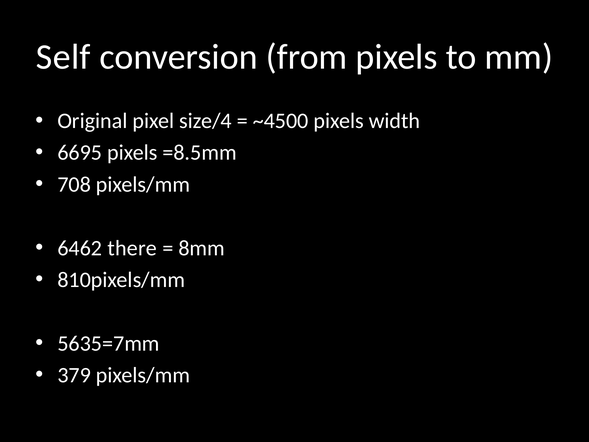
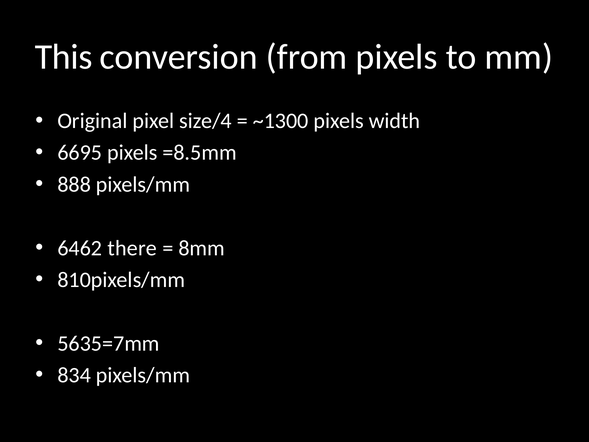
Self: Self -> This (64, 57)
~4500: ~4500 -> ~1300 (281, 121)
708: 708 -> 888 (74, 184)
379: 379 -> 834 (74, 375)
